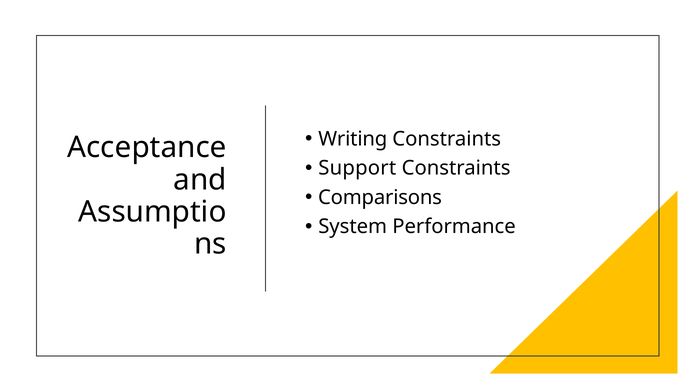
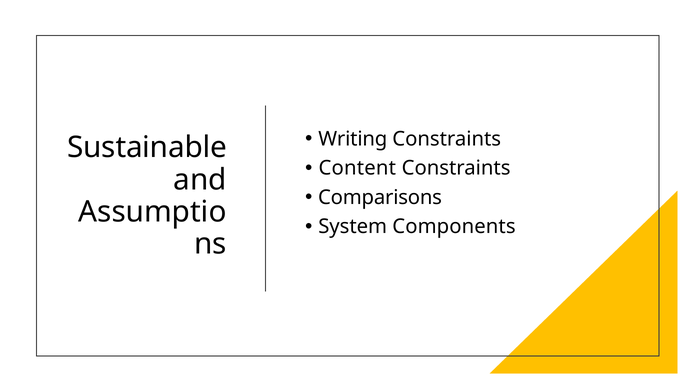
Acceptance: Acceptance -> Sustainable (147, 147)
Support: Support -> Content (357, 168)
Performance: Performance -> Components (454, 226)
